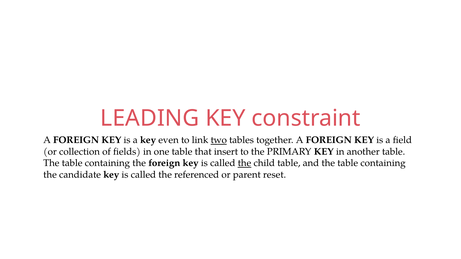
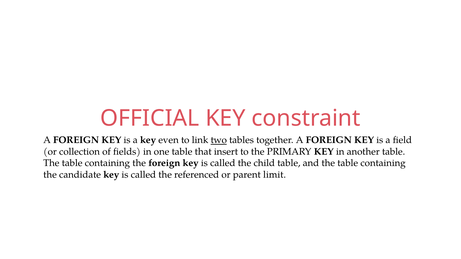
LEADING: LEADING -> OFFICIAL (150, 118)
the underline: present -> none (244, 163)
reset: reset -> limit (275, 175)
